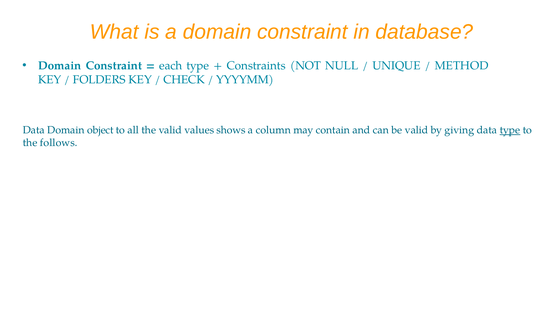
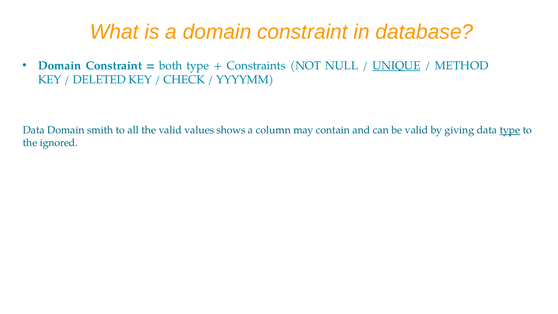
each: each -> both (171, 66)
UNIQUE underline: none -> present (396, 66)
FOLDERS: FOLDERS -> DELETED (99, 80)
object: object -> smith (100, 130)
follows: follows -> ignored (59, 143)
